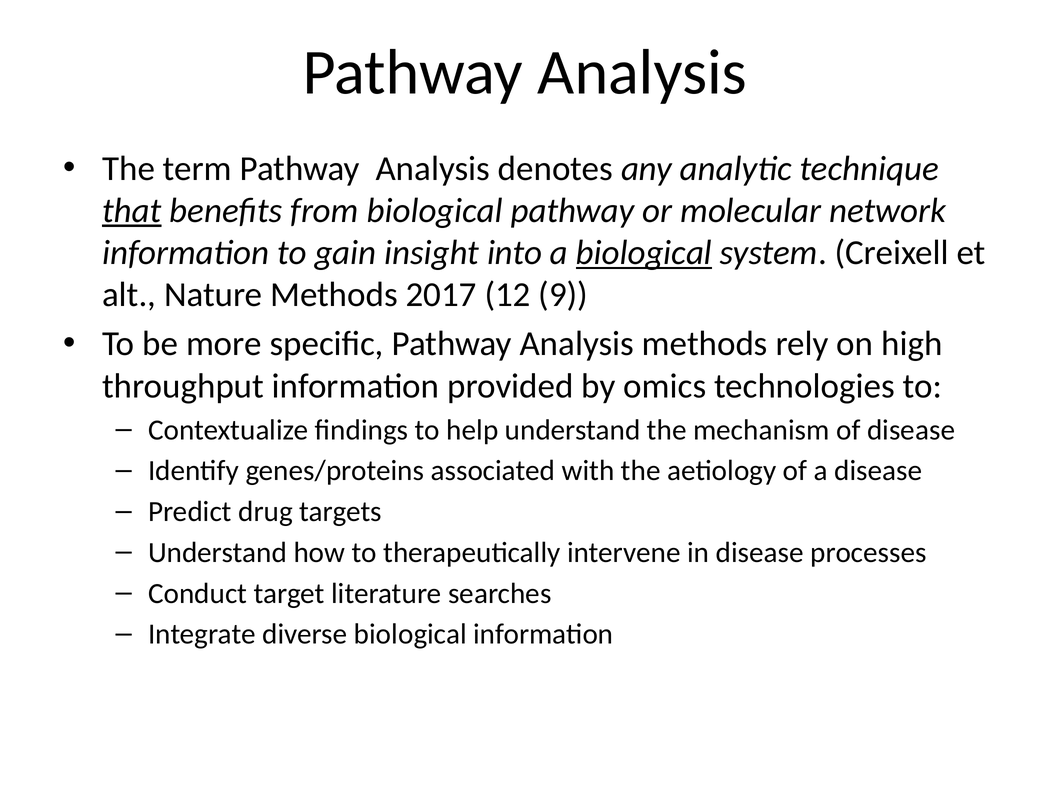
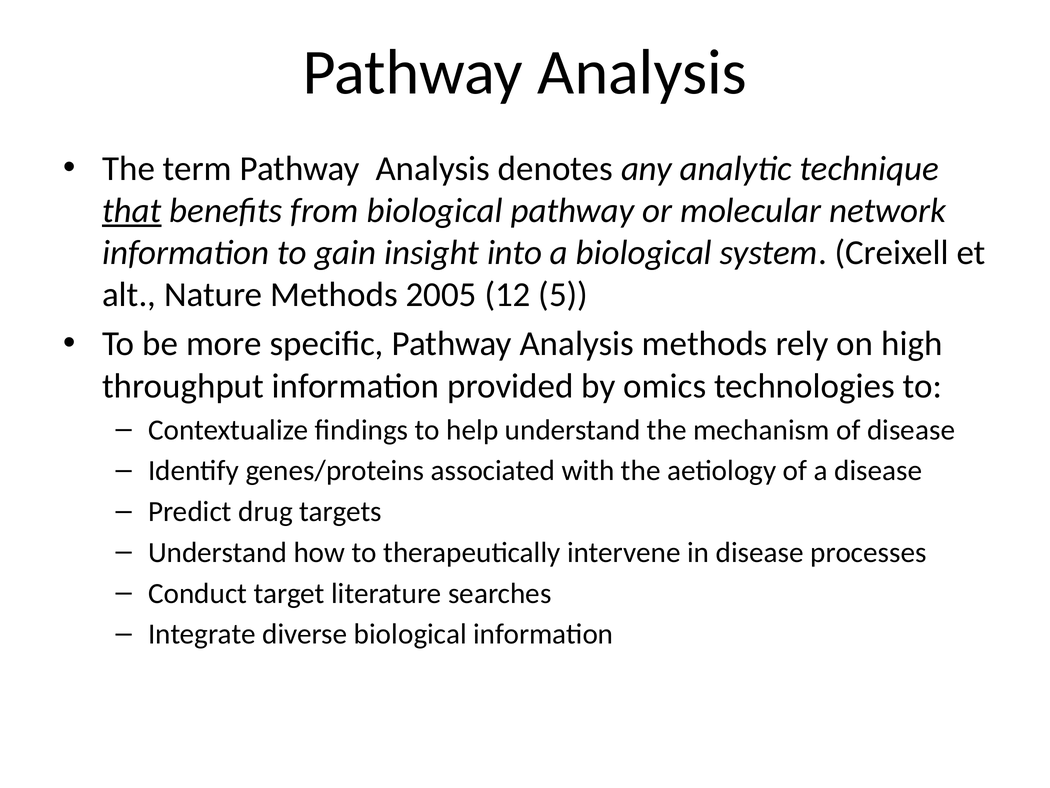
biological underline: present -> none (644, 253)
2017: 2017 -> 2005 (441, 295)
9: 9 -> 5 (563, 295)
